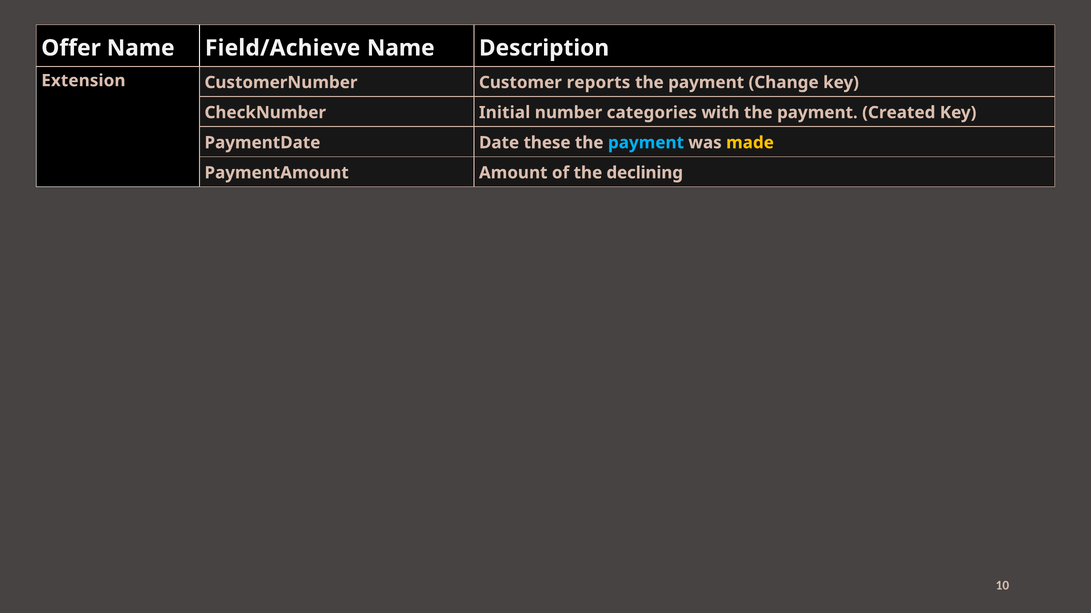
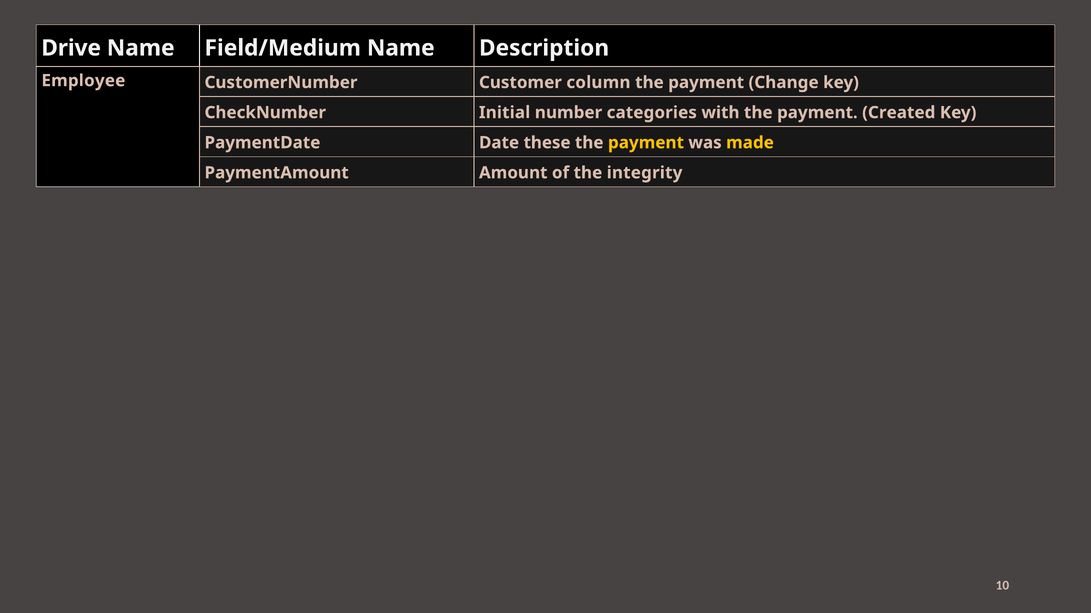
Offer: Offer -> Drive (71, 48)
Field/Achieve: Field/Achieve -> Field/Medium (283, 48)
Extension: Extension -> Employee (83, 81)
reports: reports -> column (598, 83)
payment colour: light blue -> yellow (646, 143)
declining: declining -> integrity (645, 173)
